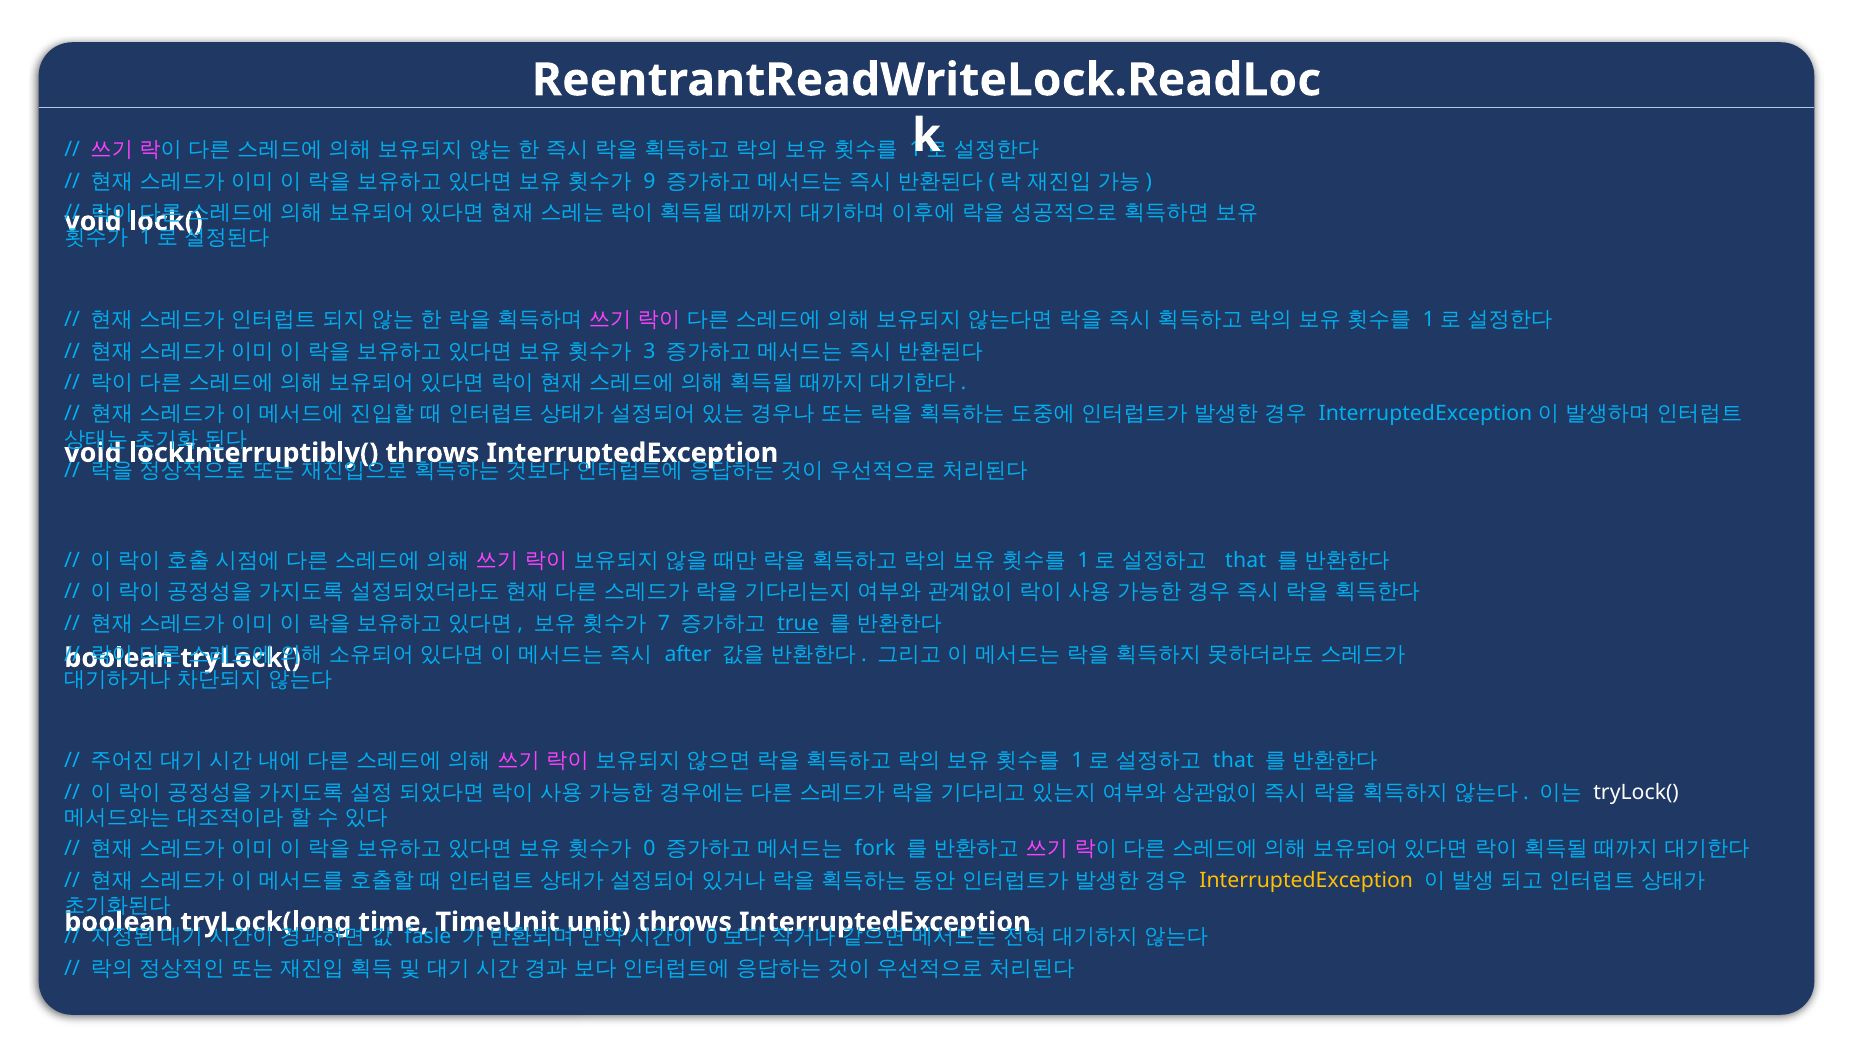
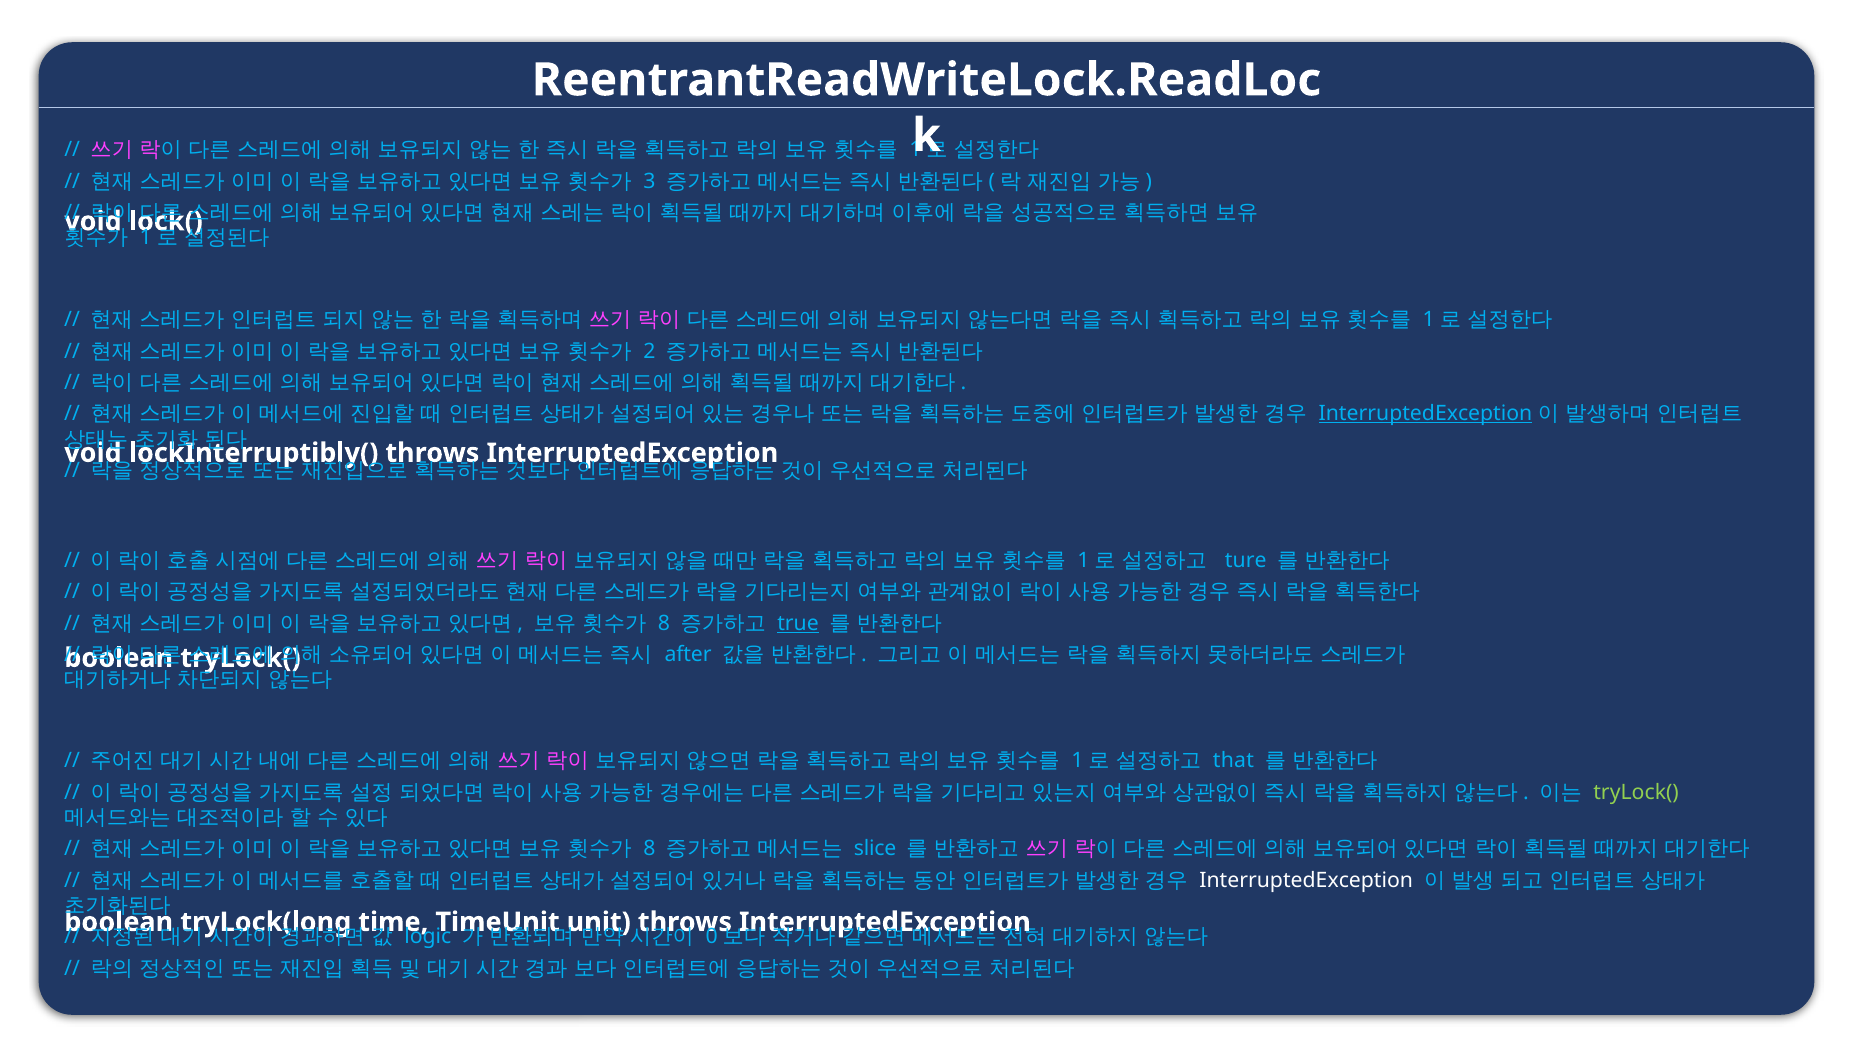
9: 9 -> 3 (649, 181)
3: 3 -> 2 (649, 351)
InterruptedException underline: none -> present (1426, 414)
that: that -> ture (1246, 561)
7: 7 -> 8 (664, 623)
tryLock( colour: white -> light green (1636, 792)
0: 0 -> 8 (649, 849)
fork: fork -> slice (875, 849)
InterruptedException colour: yellow -> white (1306, 880)
fasle: fasle -> logic (428, 937)
